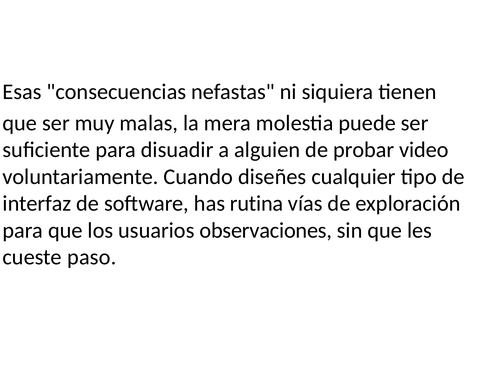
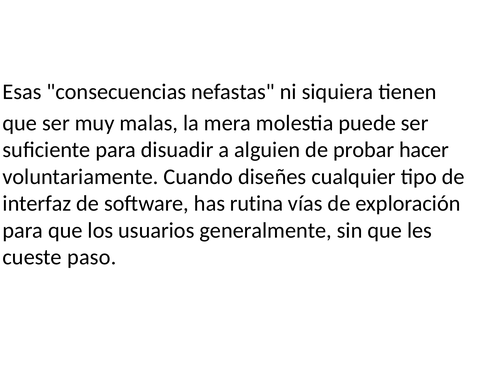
video: video -> hacer (424, 150)
observaciones: observaciones -> generalmente (266, 230)
